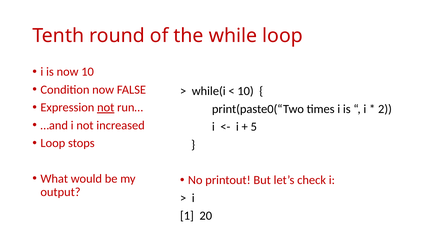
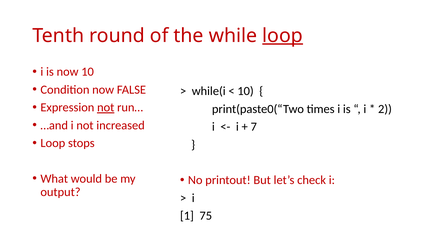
loop underline: none -> present (283, 36)
5: 5 -> 7 (254, 127)
20: 20 -> 75 (206, 216)
